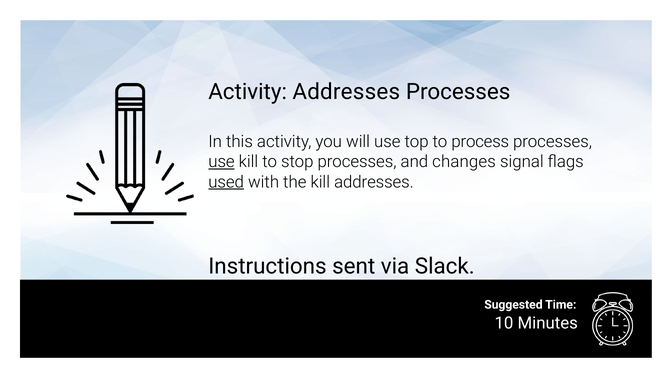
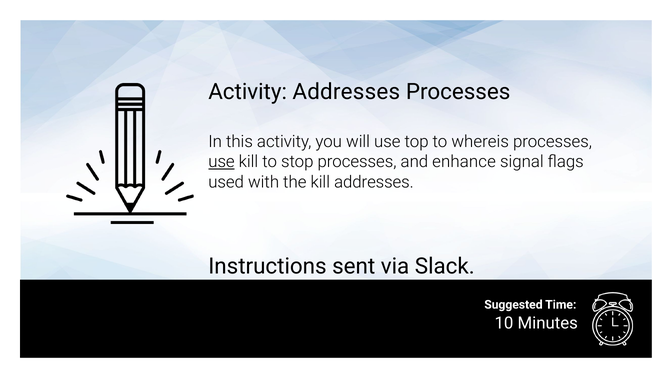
process: process -> whereis (480, 142)
changes: changes -> enhance (464, 162)
used underline: present -> none (226, 182)
